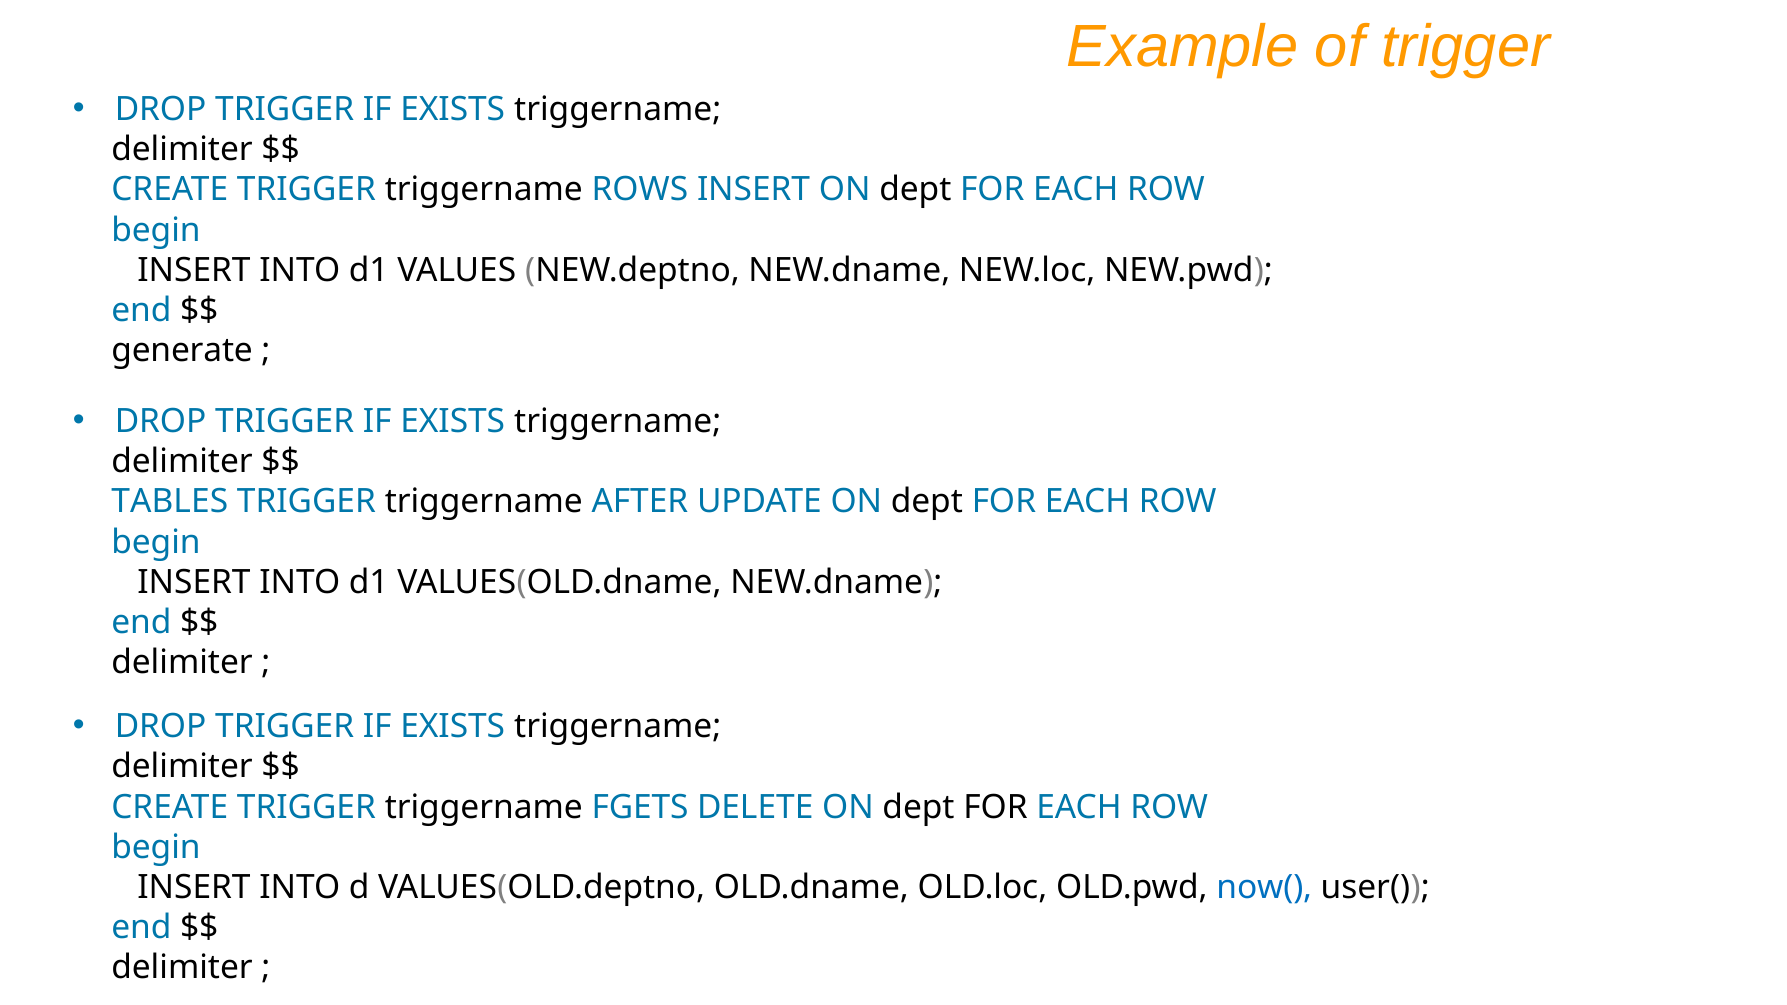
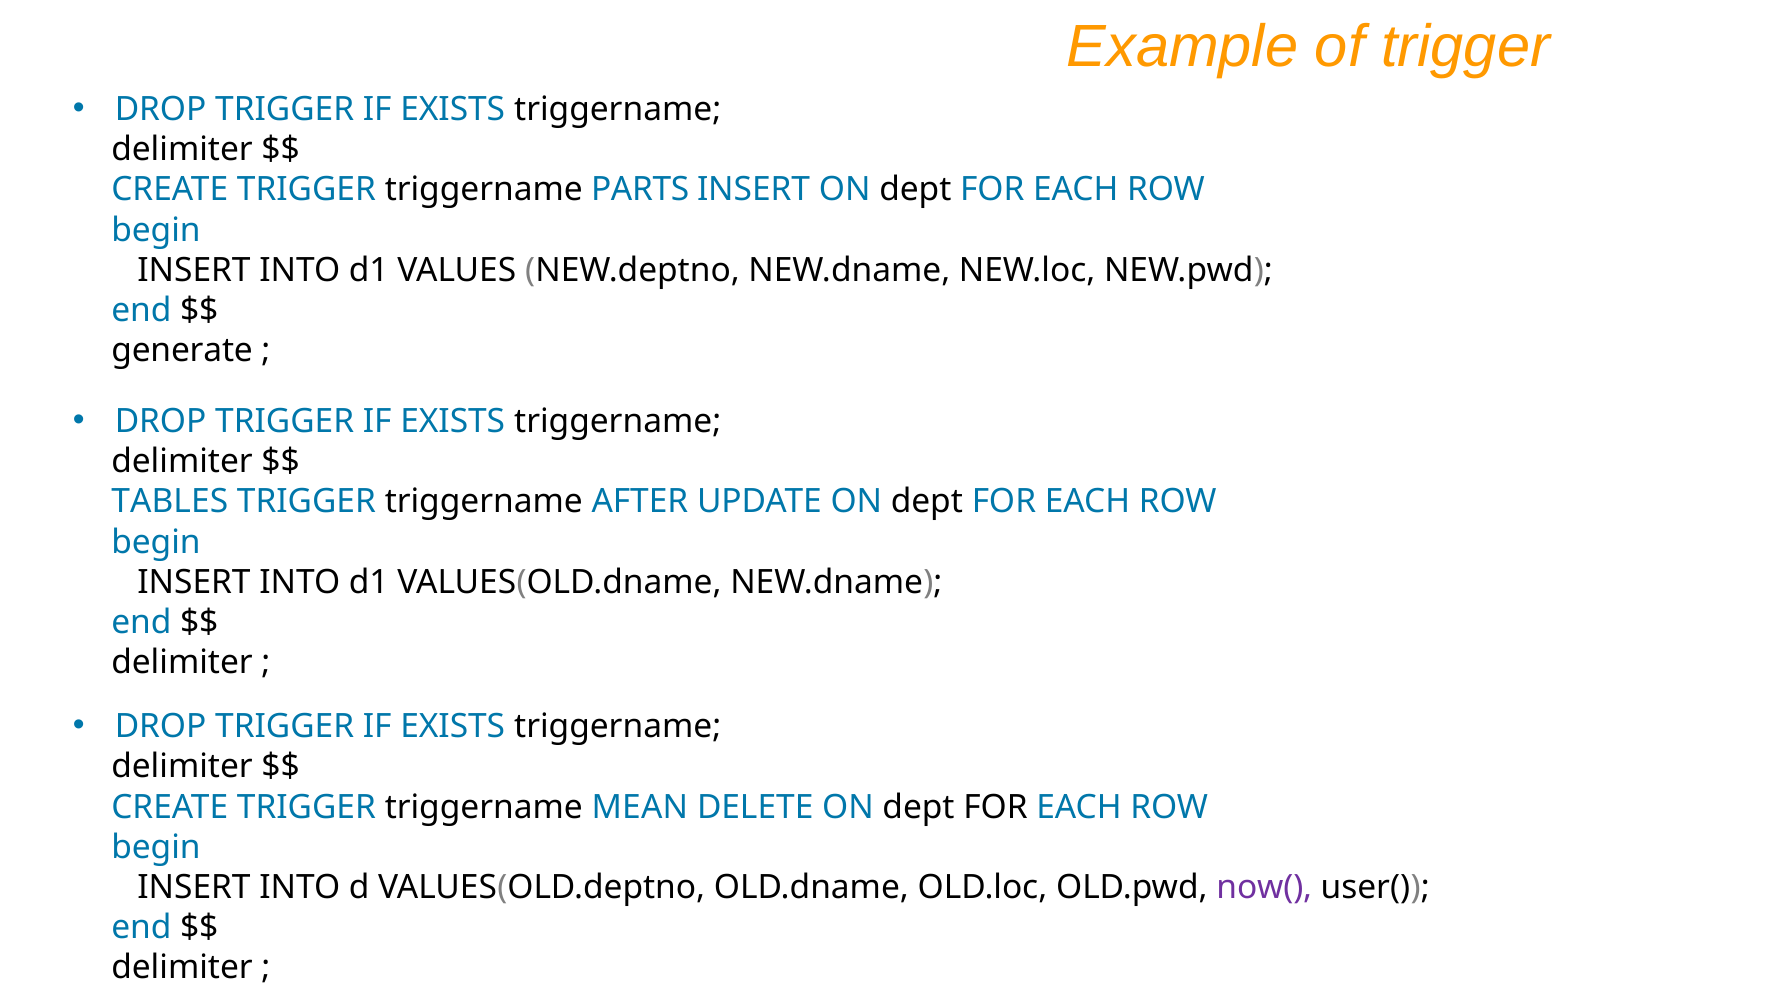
ROWS: ROWS -> PARTS (640, 190)
FGETS: FGETS -> MEAN (640, 807)
now( colour: blue -> purple (1264, 888)
